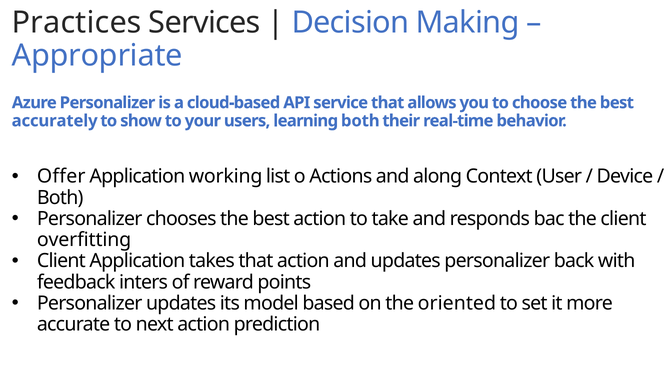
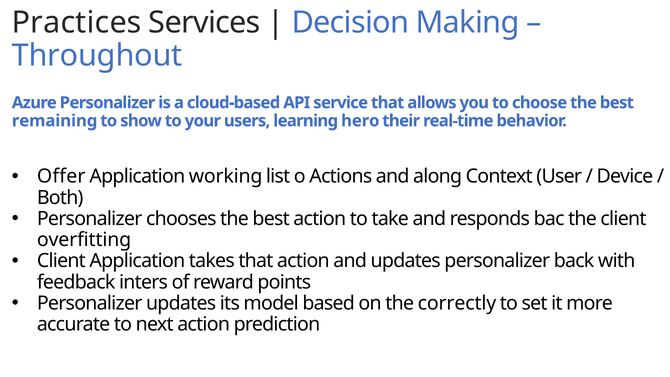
Appropriate: Appropriate -> Throughout (97, 56)
accurately: accurately -> remaining (55, 121)
learning both: both -> hero (360, 121)
oriented: oriented -> correctly (457, 303)
